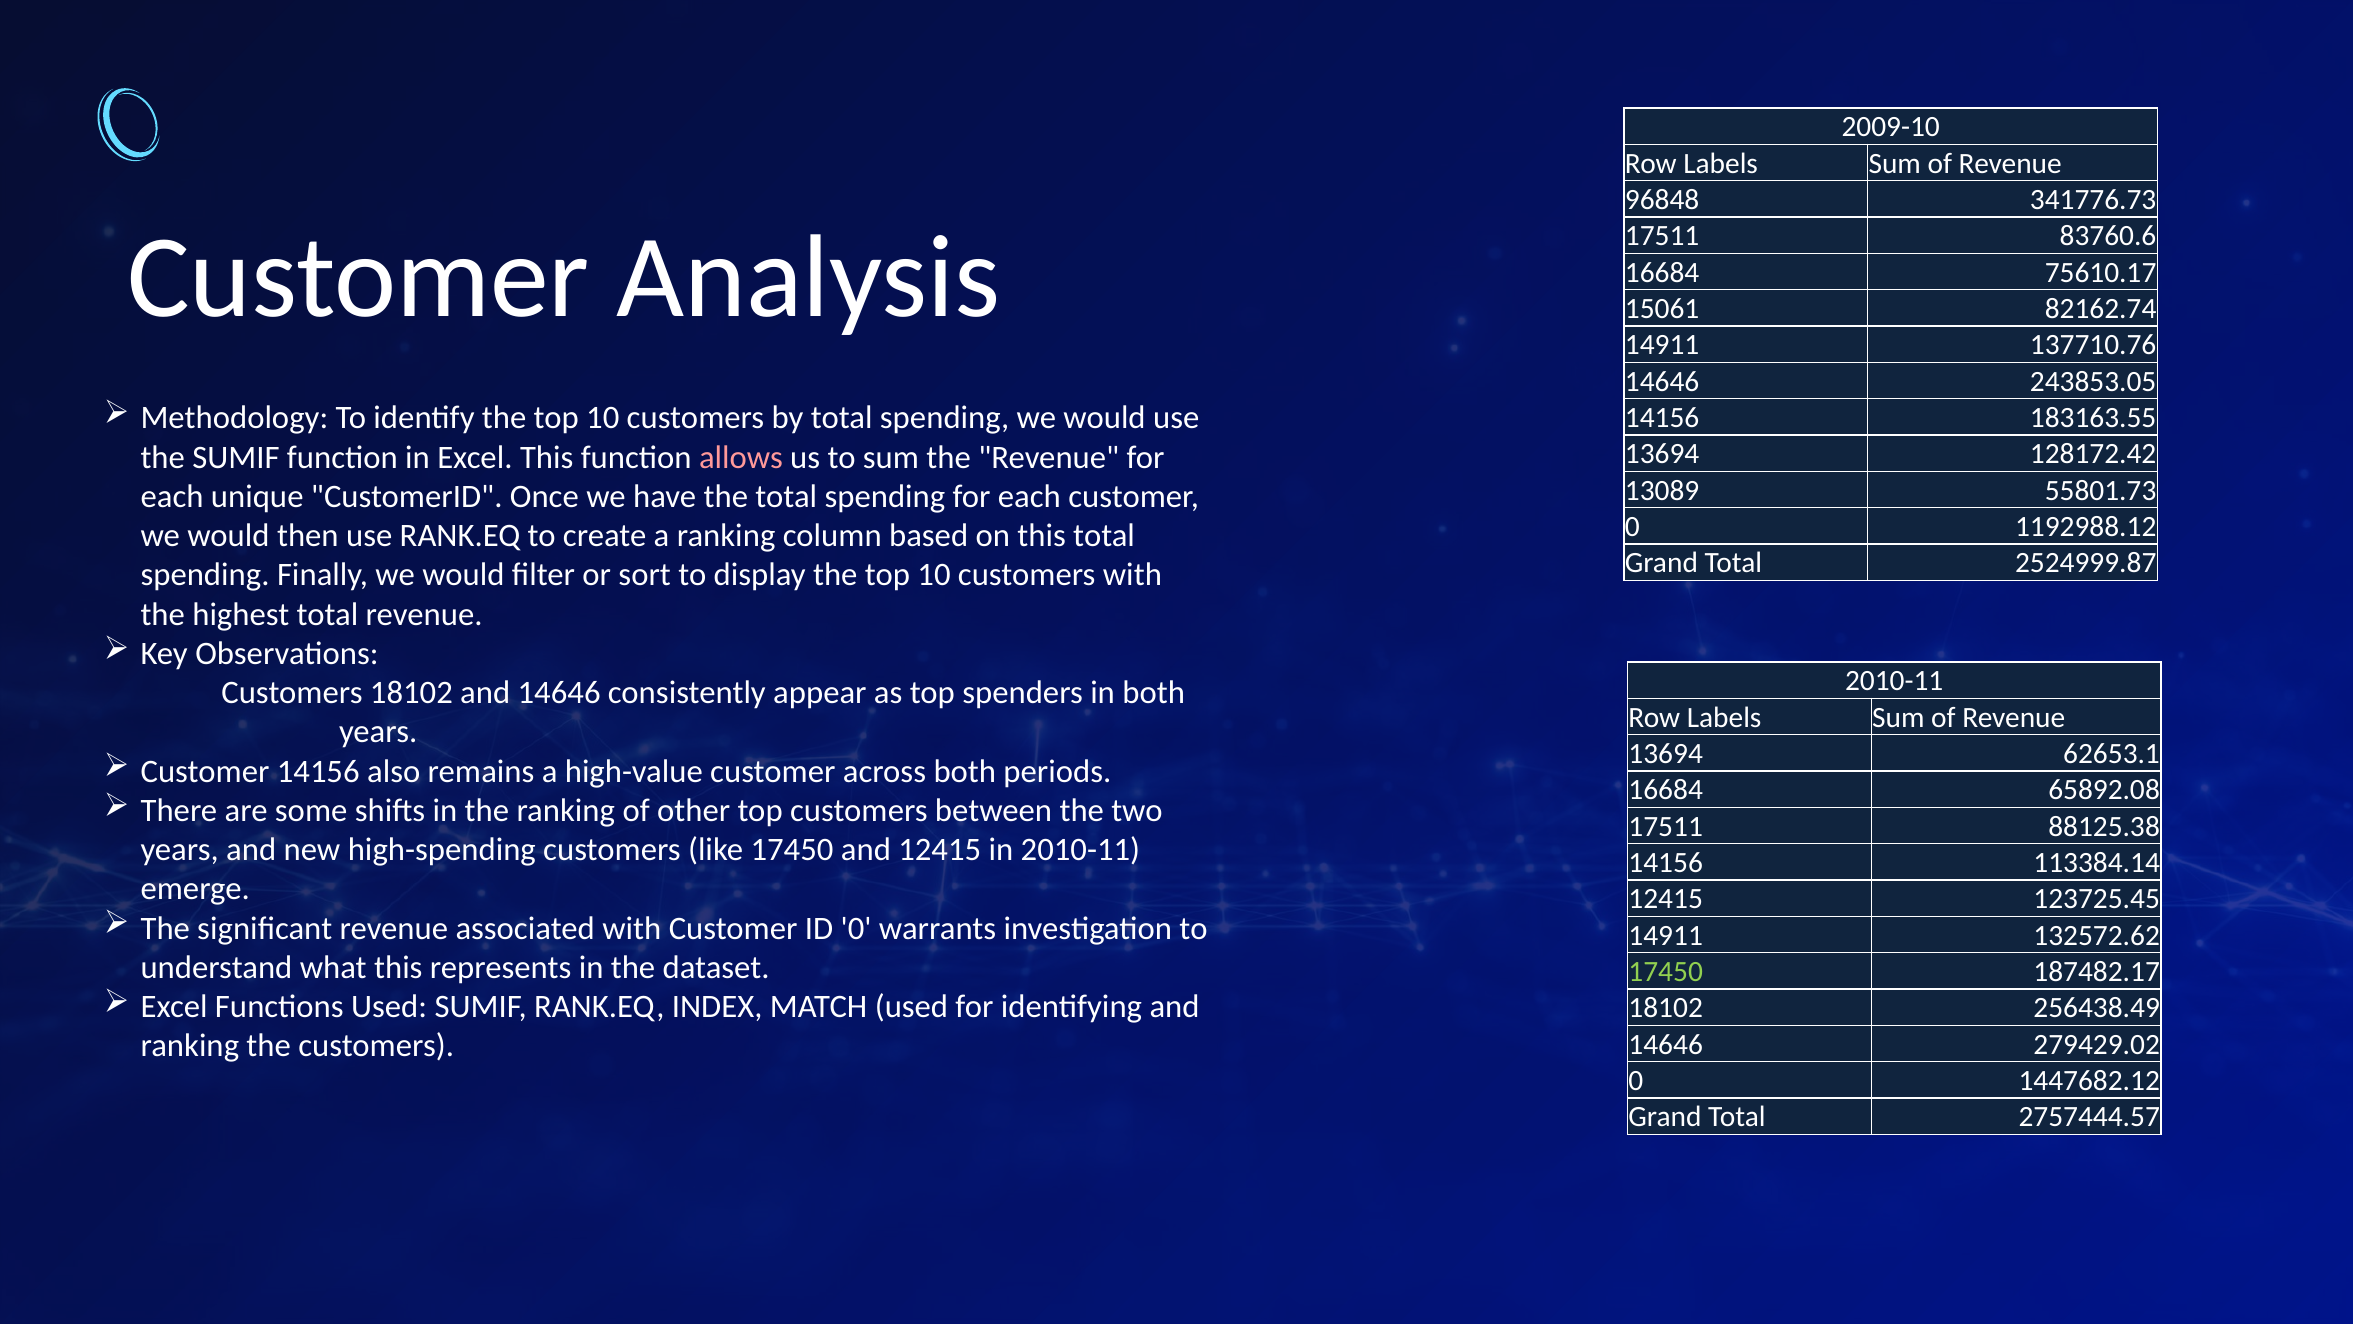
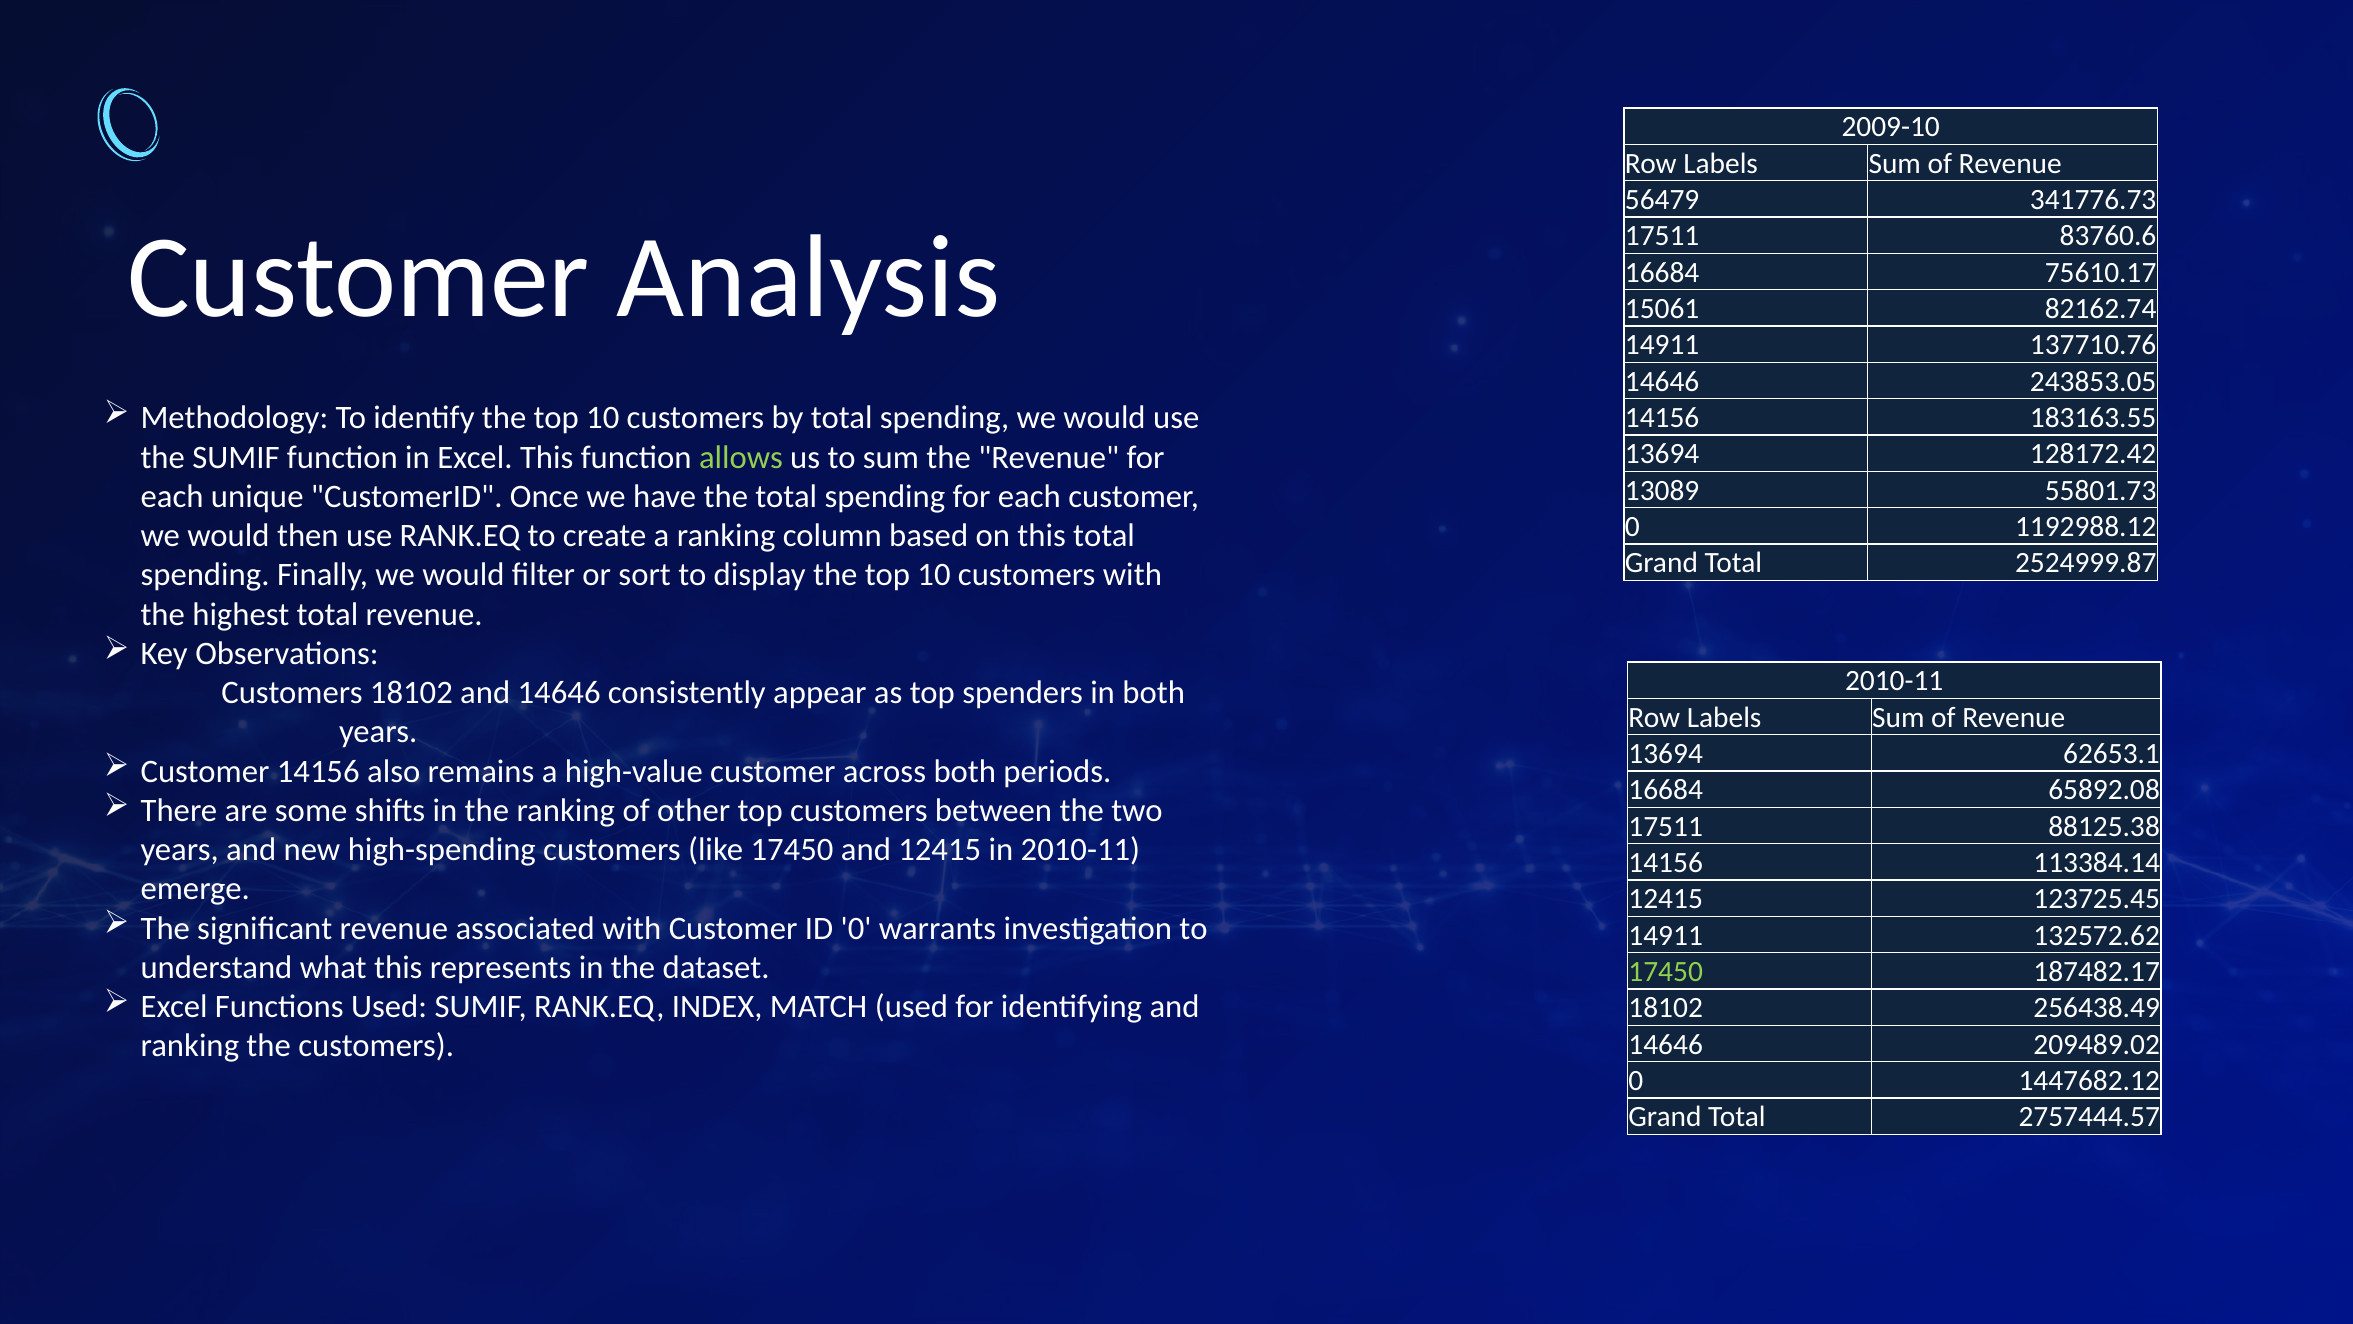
96848: 96848 -> 56479 (1662, 200)
allows colour: pink -> light green (741, 457)
279429.02: 279429.02 -> 209489.02 (2097, 1044)
